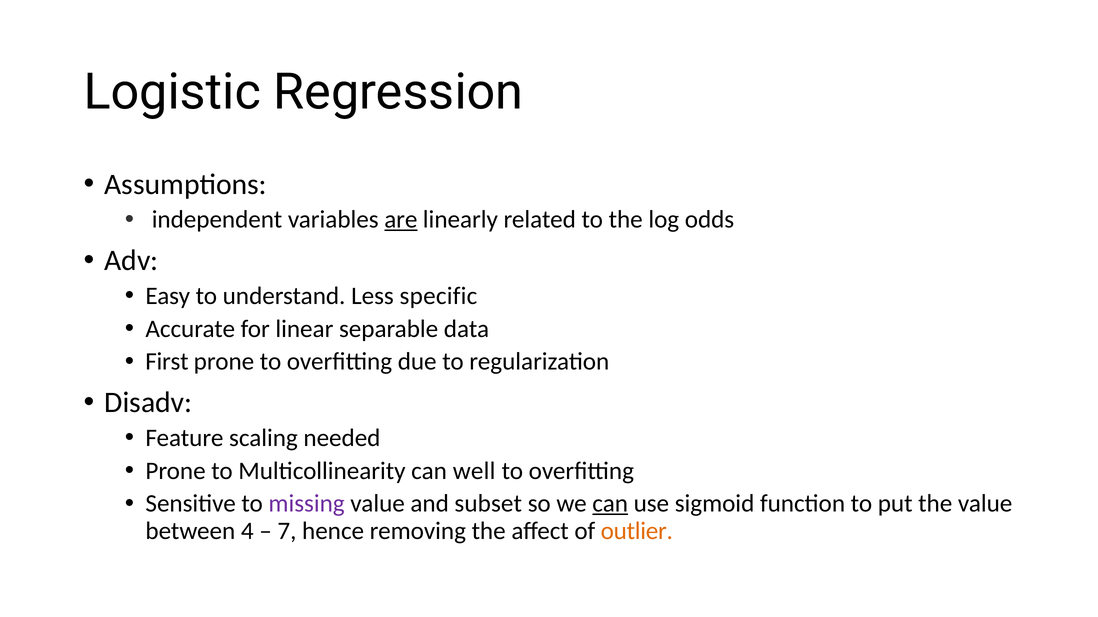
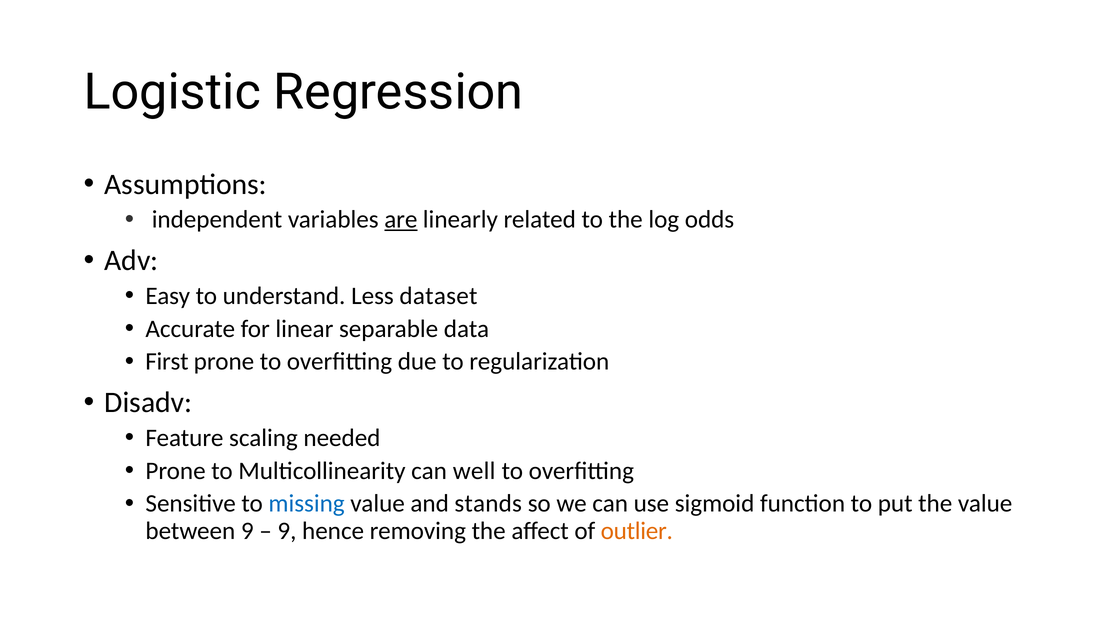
specific: specific -> dataset (438, 296)
missing colour: purple -> blue (307, 504)
subset: subset -> stands (488, 504)
can underline: present -> none (610, 504)
between 4: 4 -> 9 (247, 531)
7: 7 -> 9 (287, 531)
